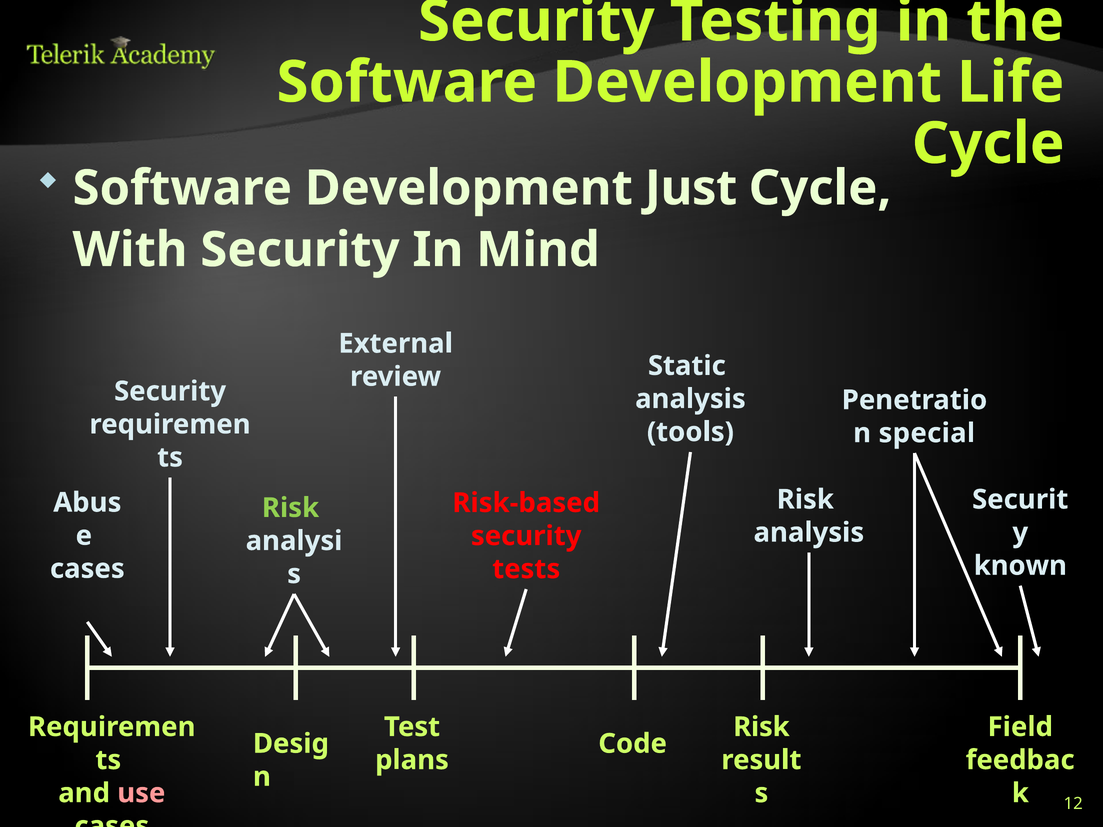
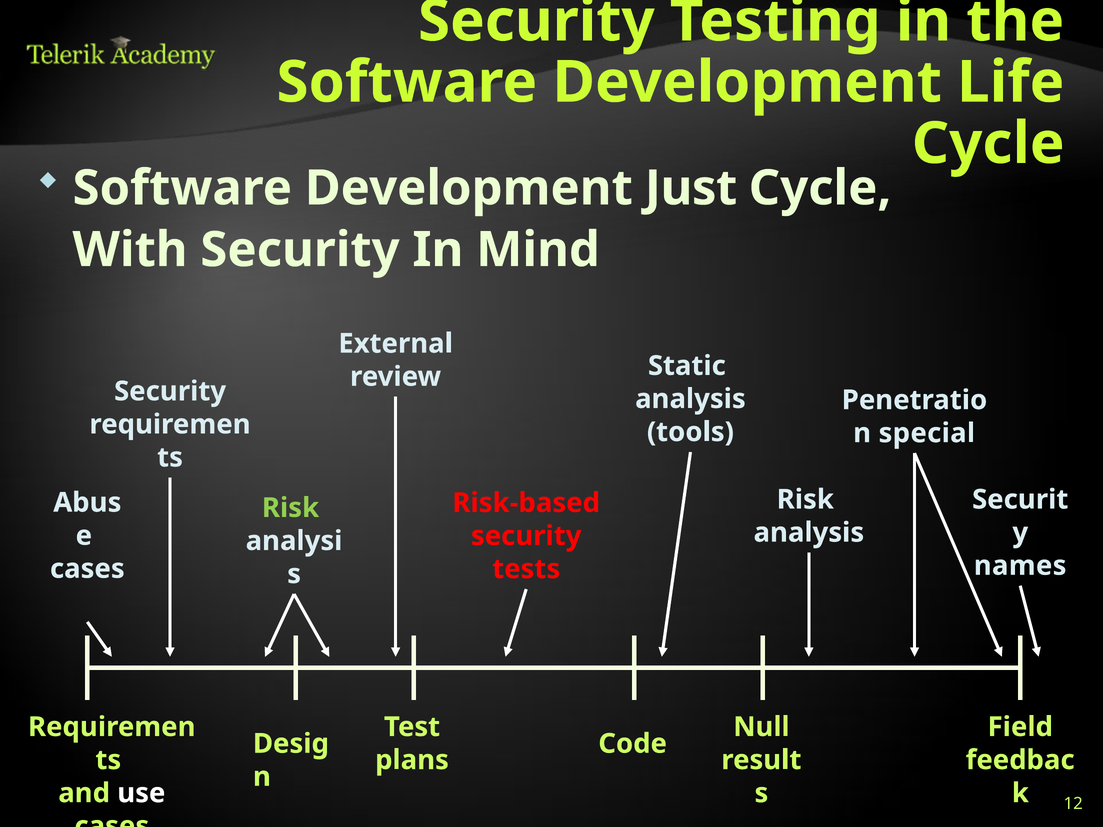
known: known -> names (1020, 566)
Risk: Risk -> Null (761, 727)
use colour: pink -> white (141, 793)
